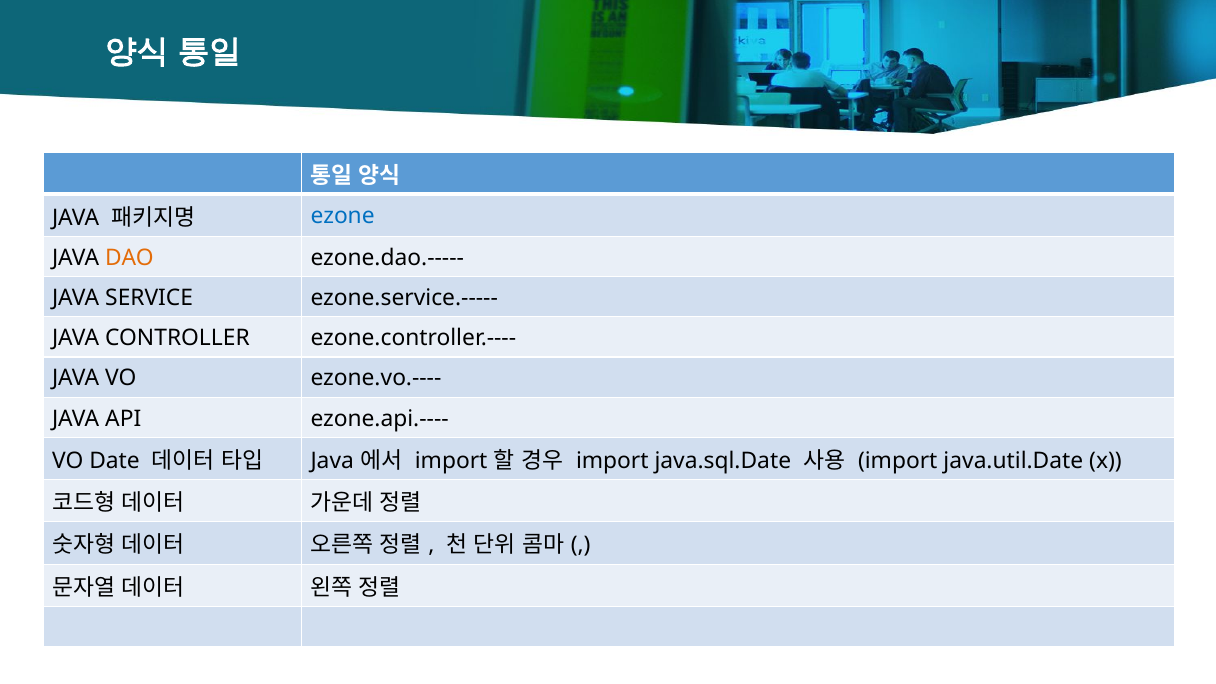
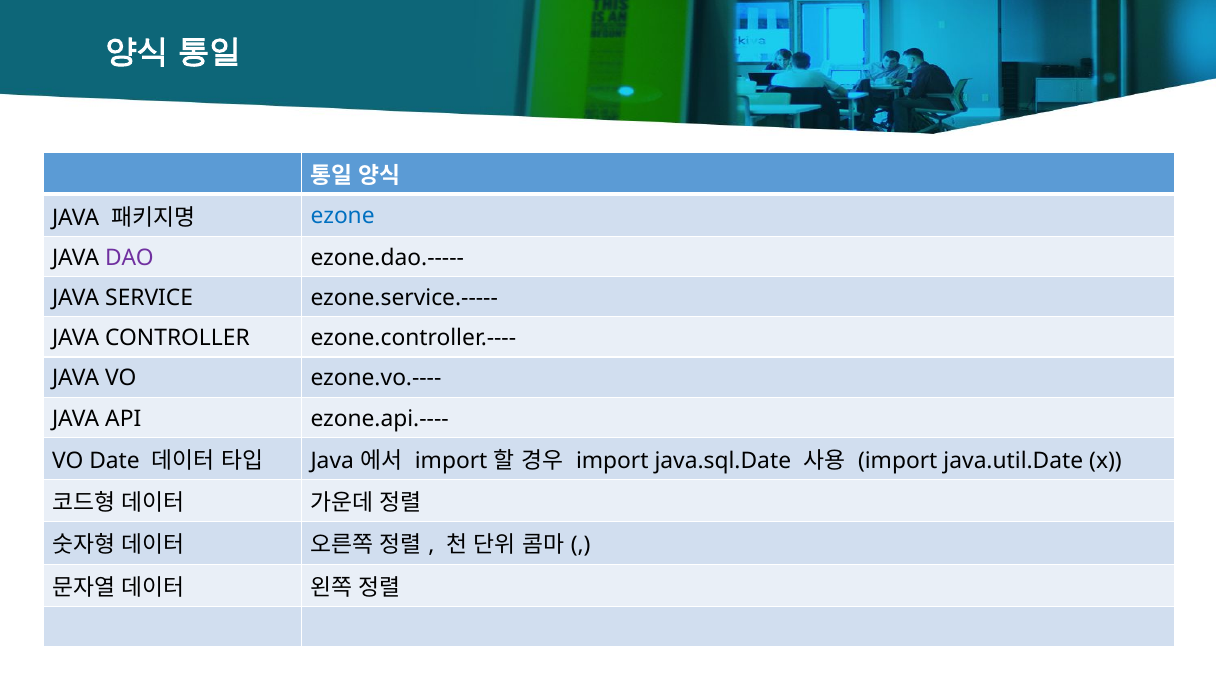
DAO colour: orange -> purple (129, 258)
